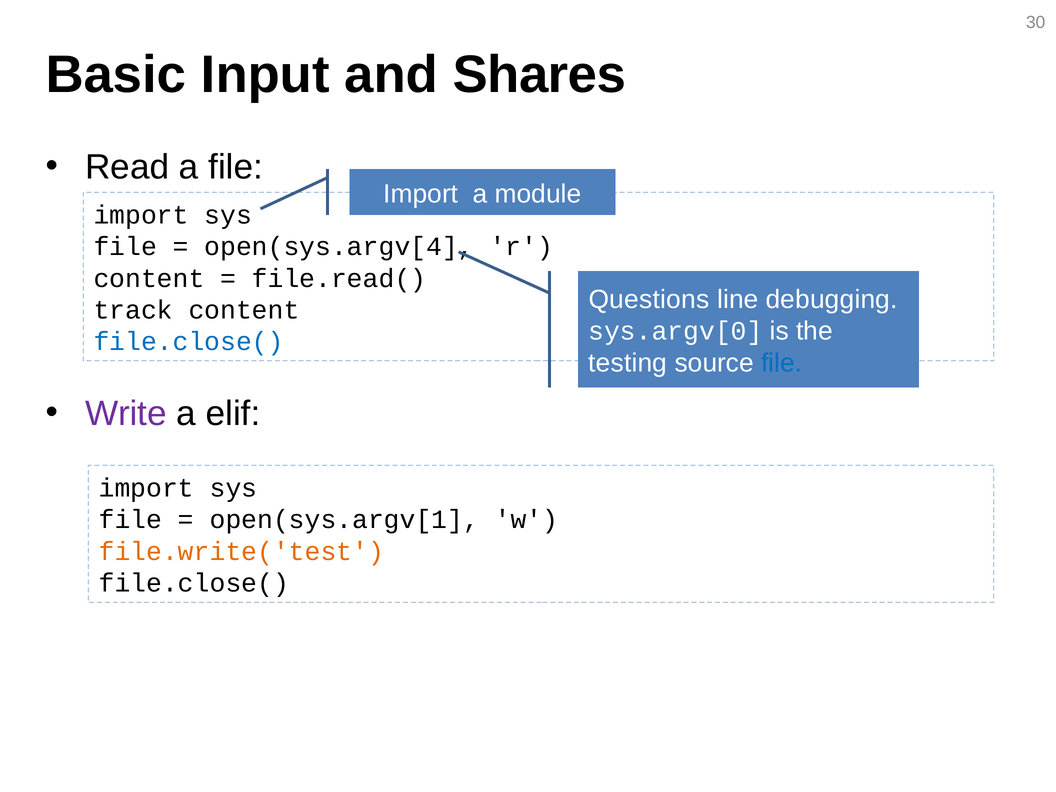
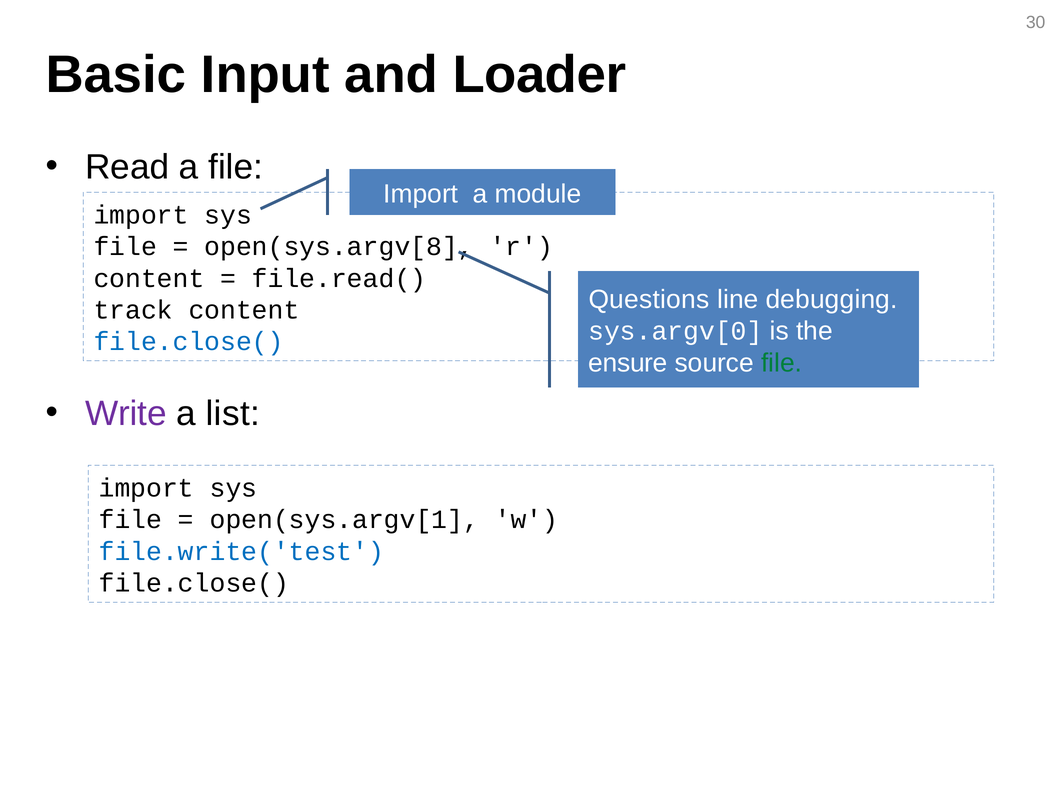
Shares: Shares -> Loader (539, 75)
open(sys.argv[4: open(sys.argv[4 -> open(sys.argv[8 (339, 247)
testing: testing -> ensure (628, 363)
file colour: blue -> green (782, 363)
elif: elif -> list (233, 413)
file.write('test colour: orange -> blue (241, 551)
